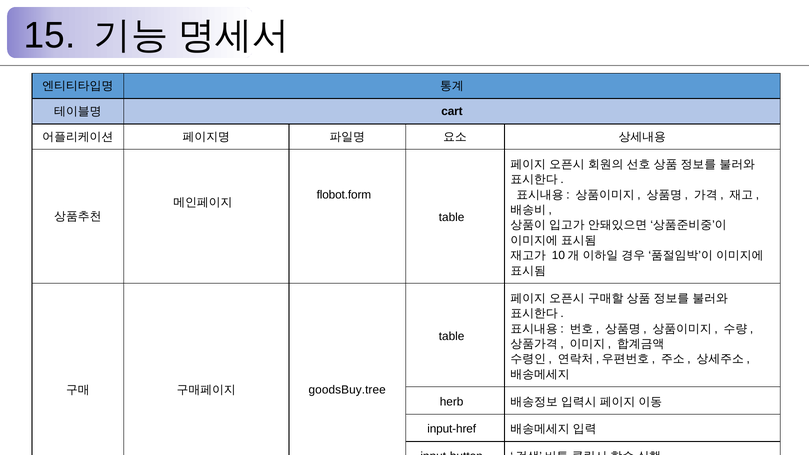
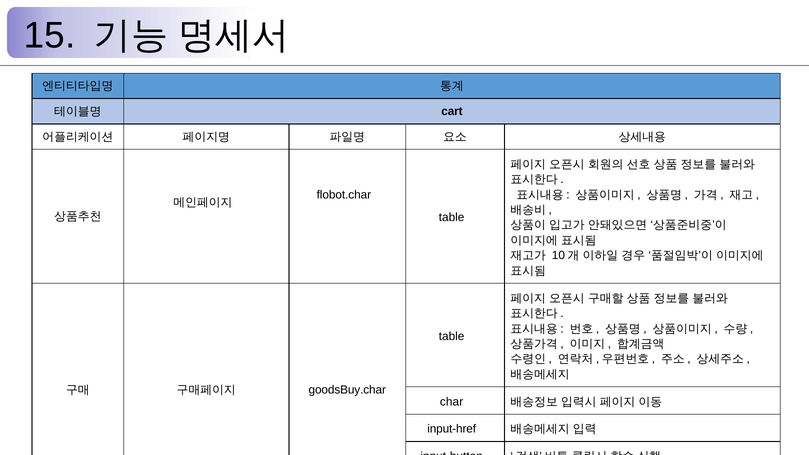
flobot.form: flobot.form -> flobot.char (344, 195)
goodsBuy.tree: goodsBuy.tree -> goodsBuy.char (347, 390)
herb: herb -> char (452, 402)
